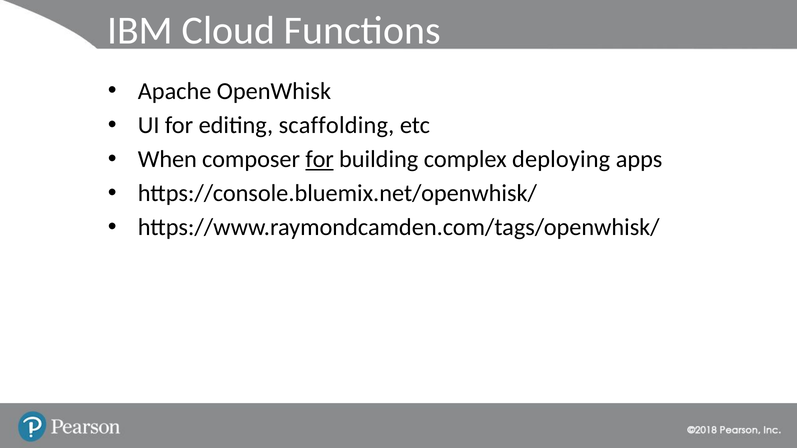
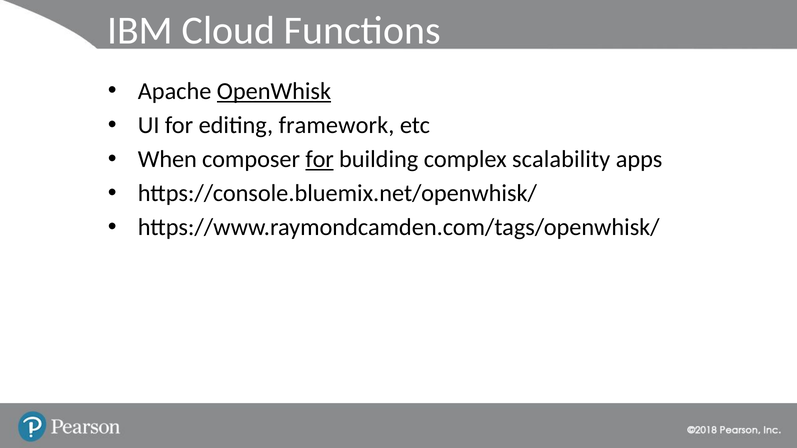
OpenWhisk underline: none -> present (274, 91)
scaffolding: scaffolding -> framework (336, 125)
deploying: deploying -> scalability (561, 159)
